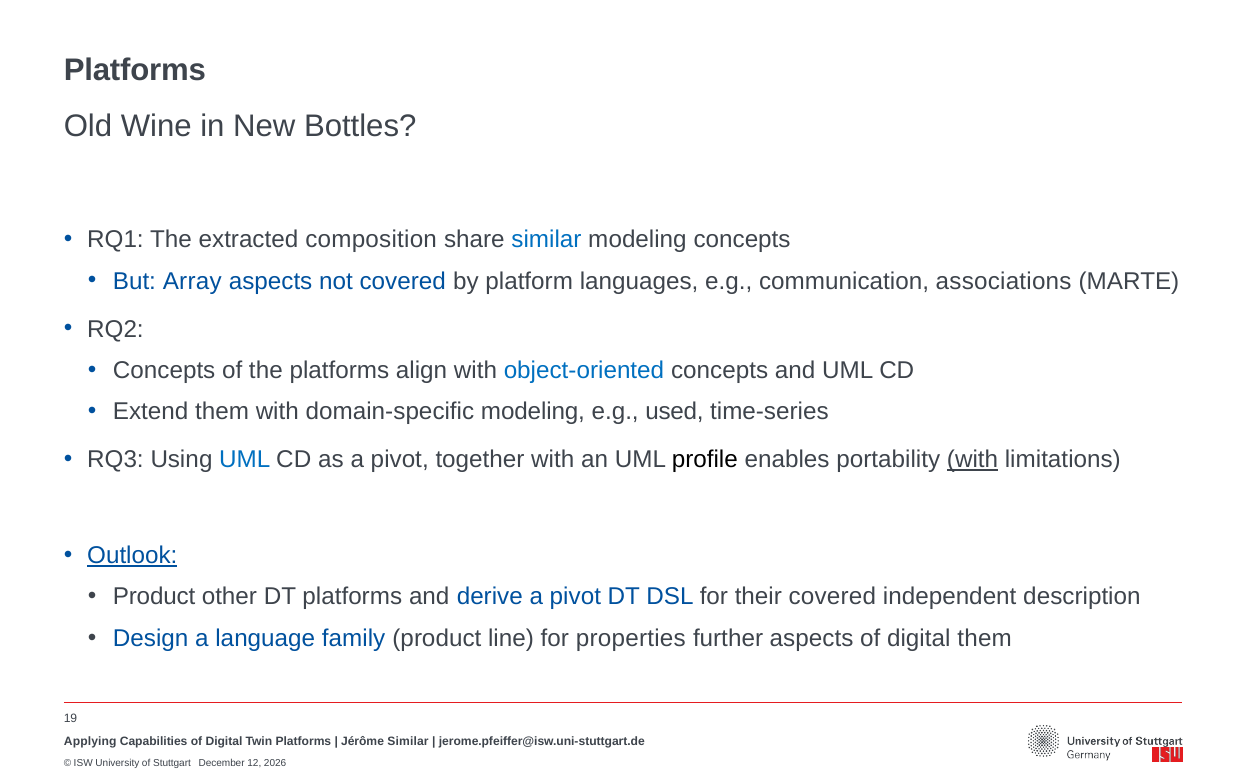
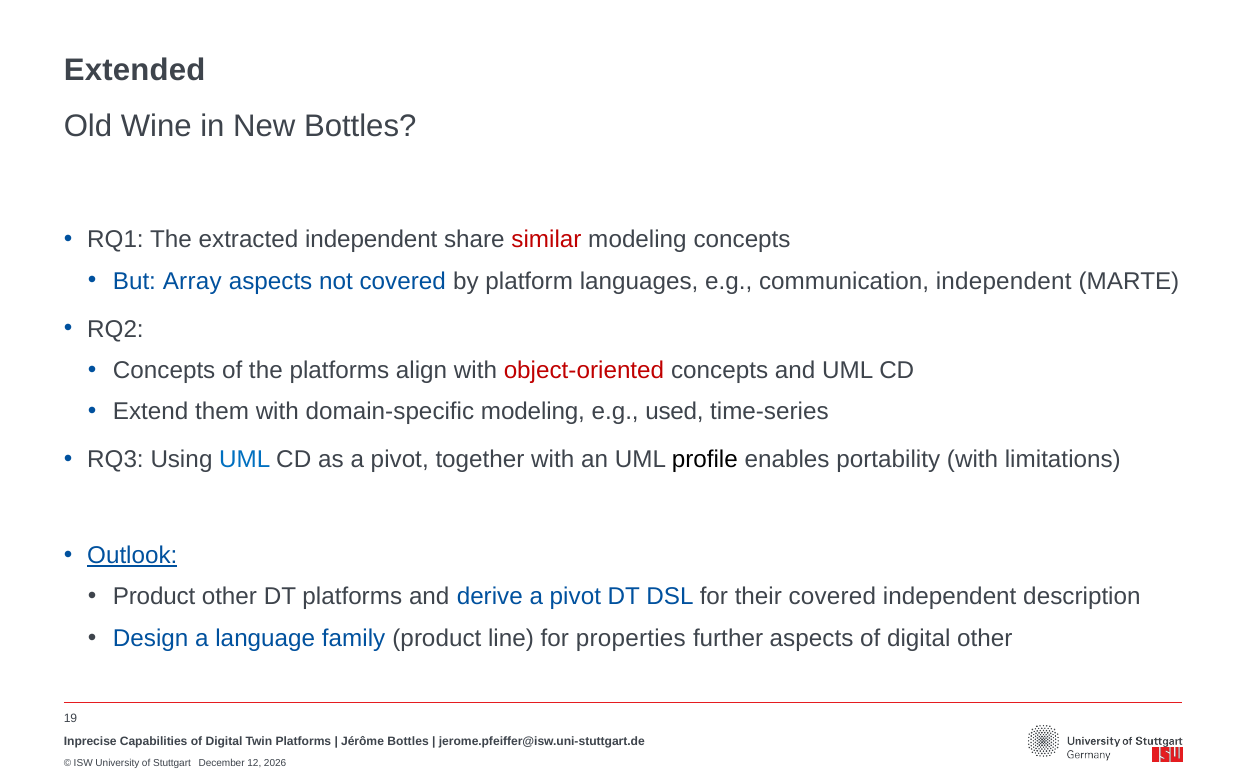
Platforms: Platforms -> Extended (135, 71)
extracted composition: composition -> independent (371, 240)
similar colour: blue -> red (547, 240)
communication associations: associations -> independent (1004, 281)
object-oriented colour: blue -> red (584, 370)
with underline: present -> none (973, 460)
digital them: them -> other (985, 638)
Applying: Applying -> Inprecise (90, 741)
Jérôme Similar: Similar -> Bottles (408, 741)
